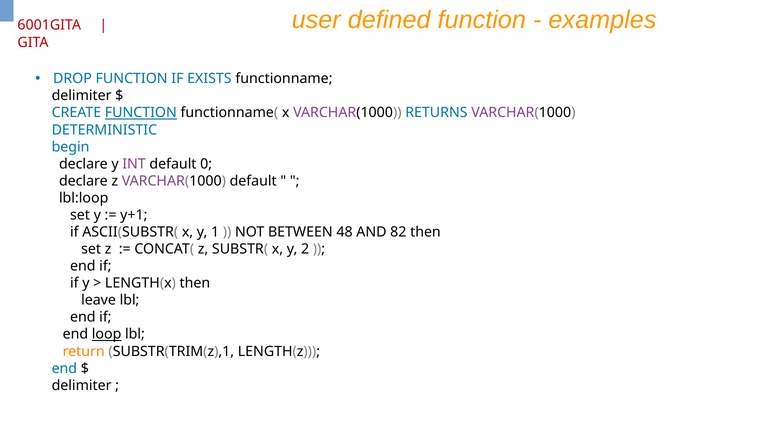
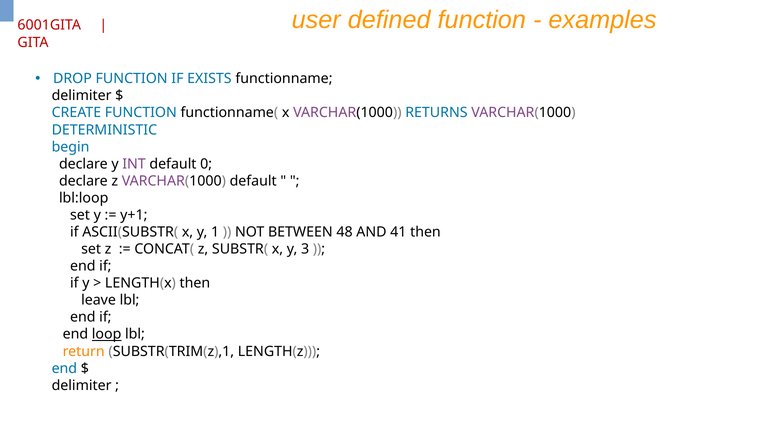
FUNCTION underline: present -> none (141, 113)
82: 82 -> 41 (398, 232)
2: 2 -> 3 (305, 249)
